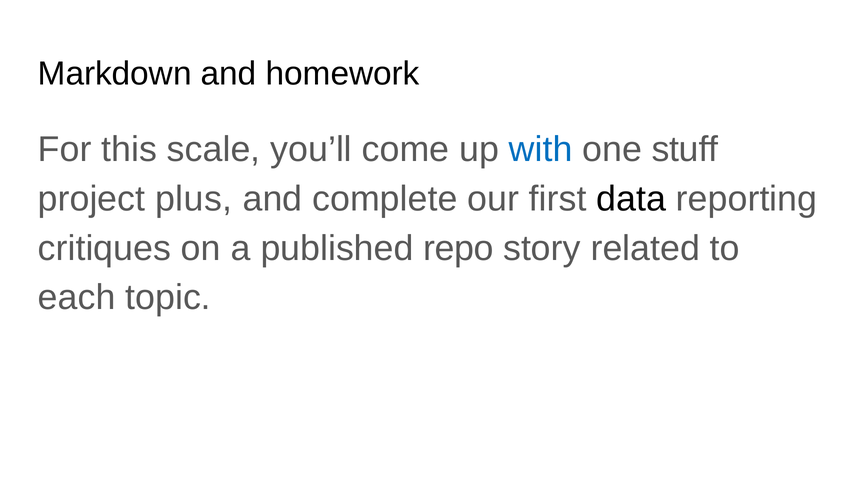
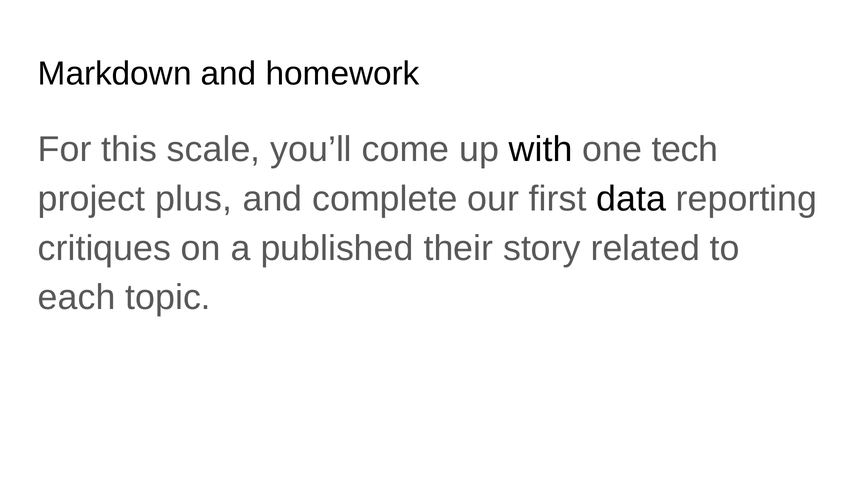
with colour: blue -> black (541, 150)
stuff: stuff -> tech (685, 150)
repo: repo -> their (458, 248)
